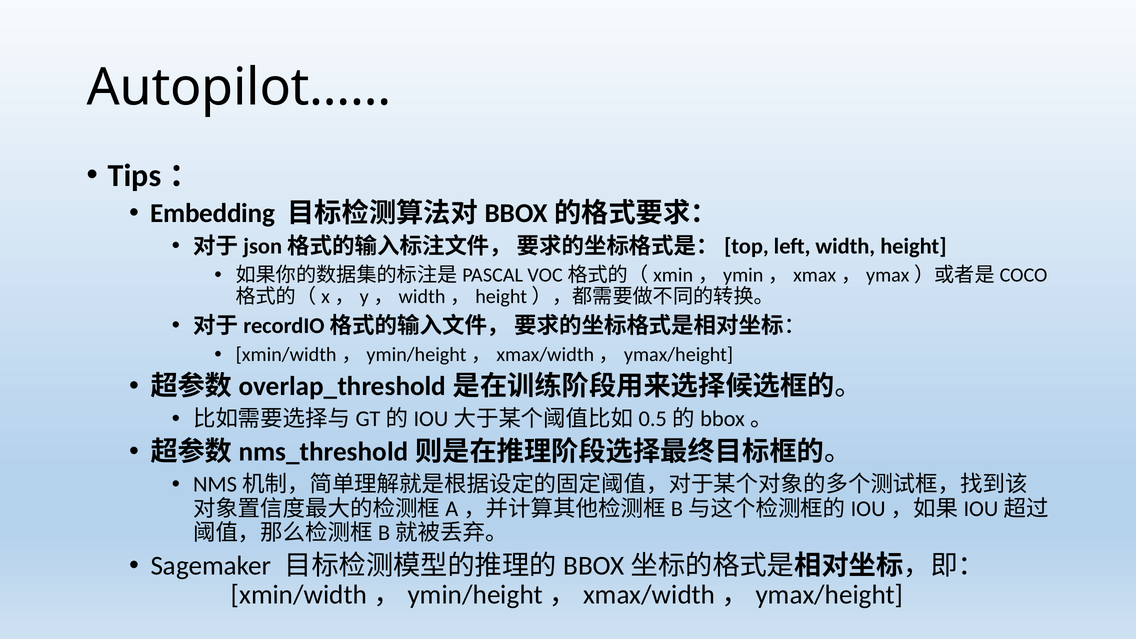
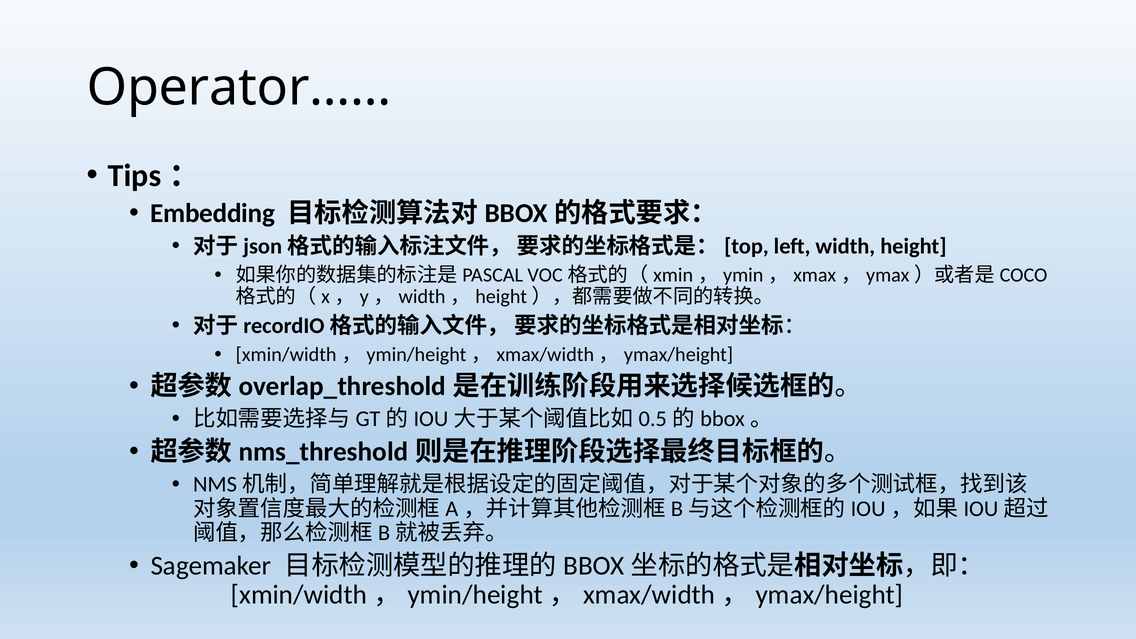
Autopilot……: Autopilot…… -> Operator…… (239, 88)
